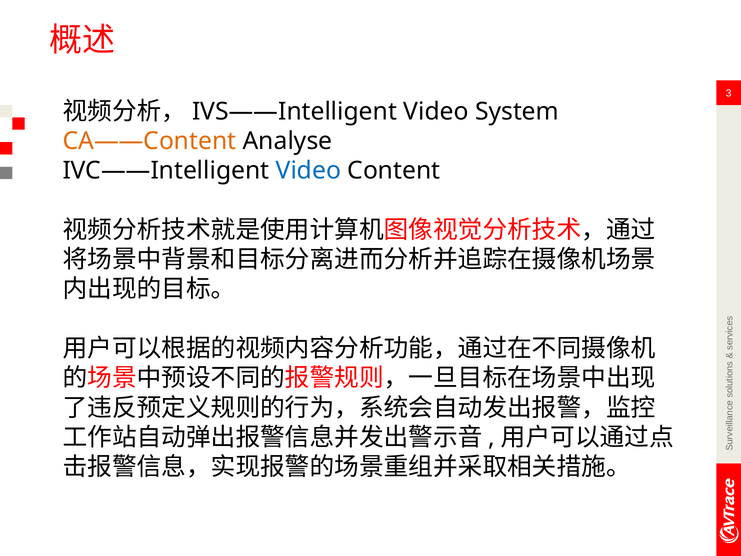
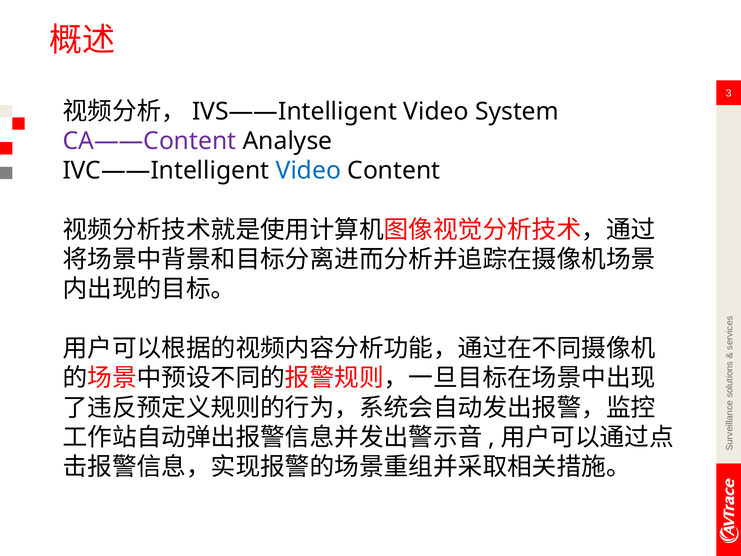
CA——Content colour: orange -> purple (149, 141)
